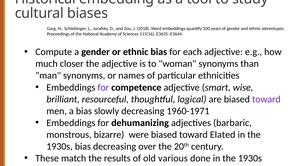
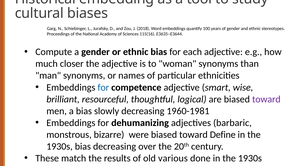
for colour: purple -> blue (103, 87)
1960-1971: 1960-1971 -> 1960-1981 (188, 111)
Elated: Elated -> Define (223, 135)
